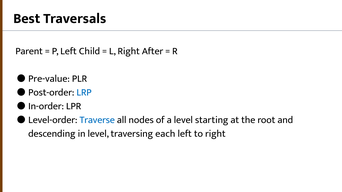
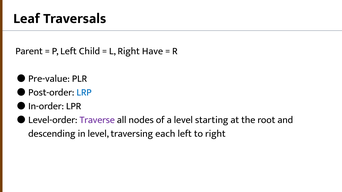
Best: Best -> Leaf (27, 18)
After: After -> Have (153, 51)
Traverse colour: blue -> purple (97, 120)
